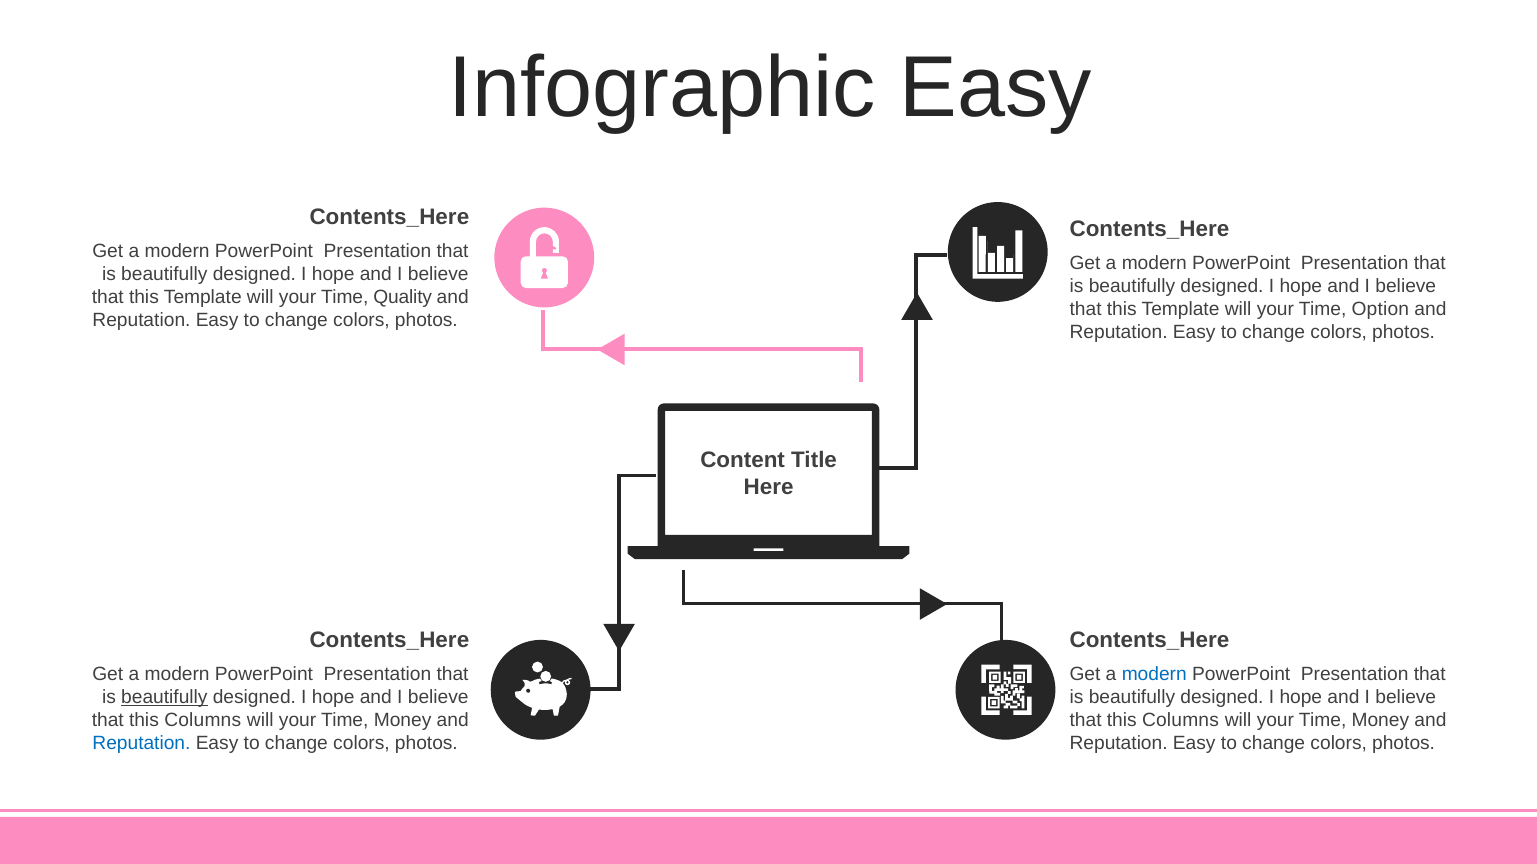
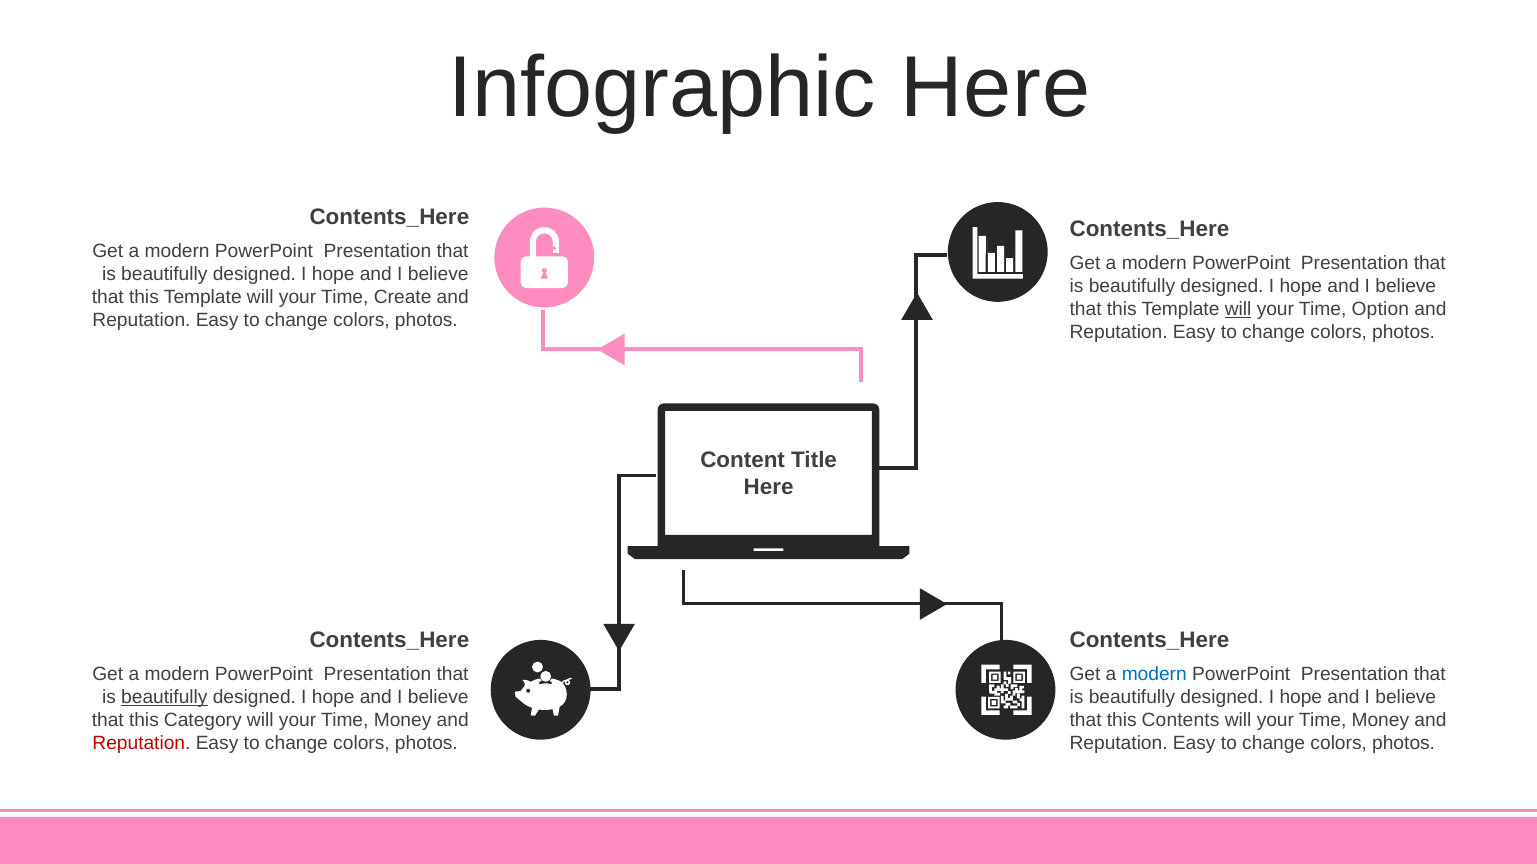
Infographic Easy: Easy -> Here (995, 88)
Quality: Quality -> Create (403, 297)
will underline: none -> present (1238, 309)
Columns: Columns -> Category (203, 721)
Columns: Columns -> Contents (1181, 721)
Reputation colour: blue -> red (141, 744)
